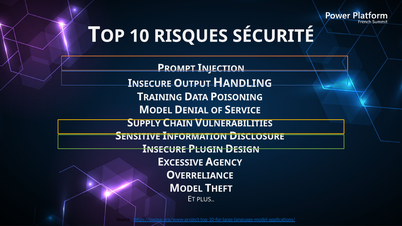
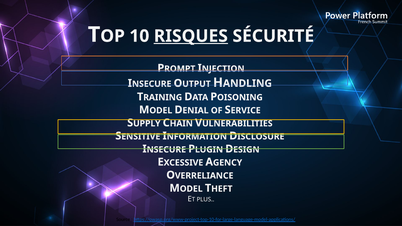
RISQUES underline: none -> present (191, 36)
